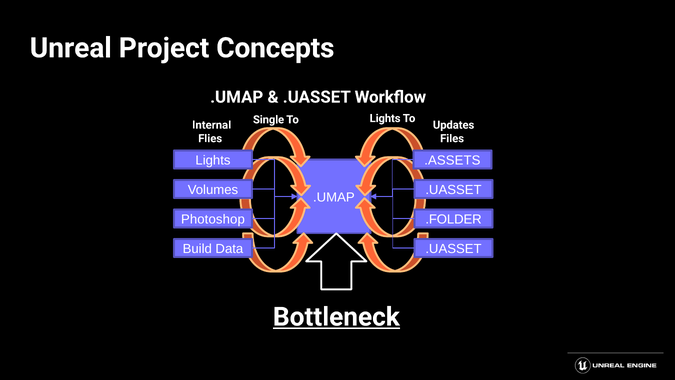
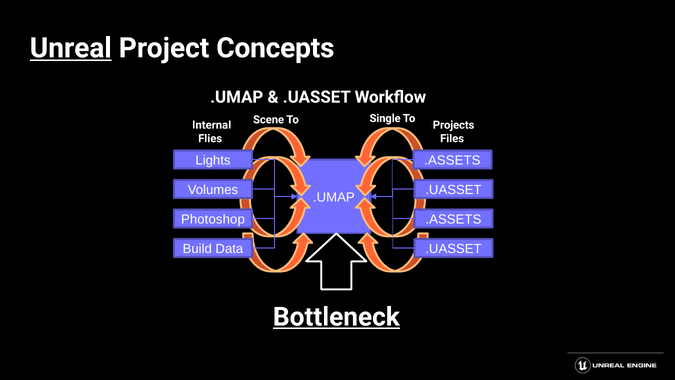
Unreal underline: none -> present (71, 48)
Single: Single -> Scene (269, 120)
To Lights: Lights -> Single (385, 118)
Updates: Updates -> Projects (454, 125)
.FOLDER: .FOLDER -> .ASSETS (453, 219)
